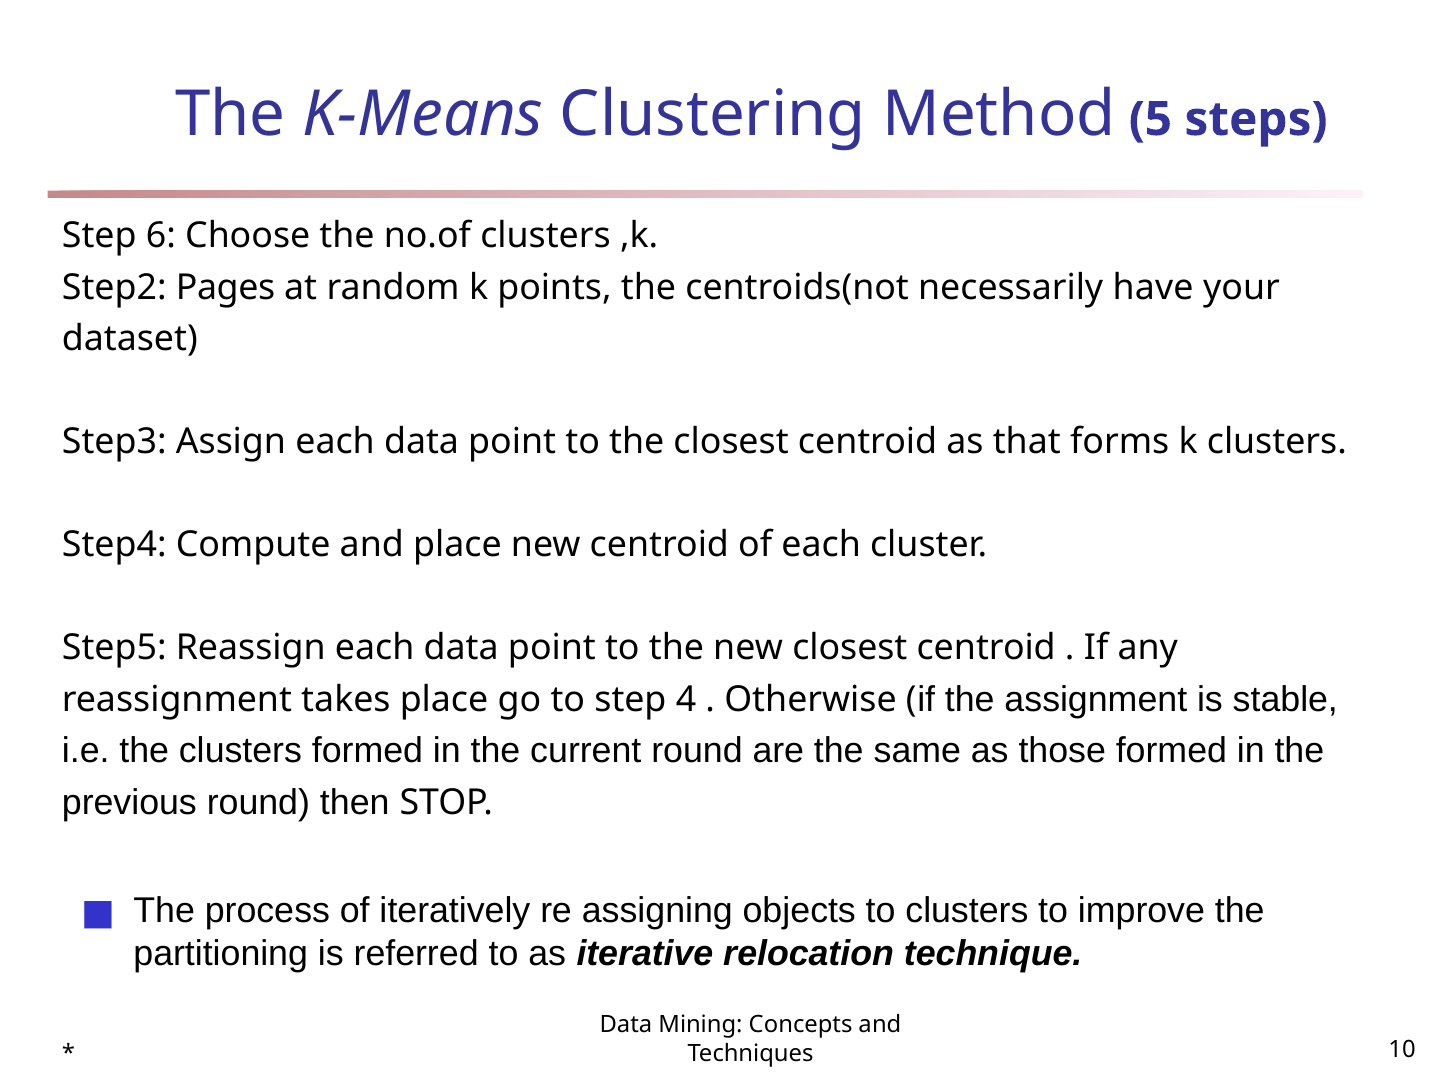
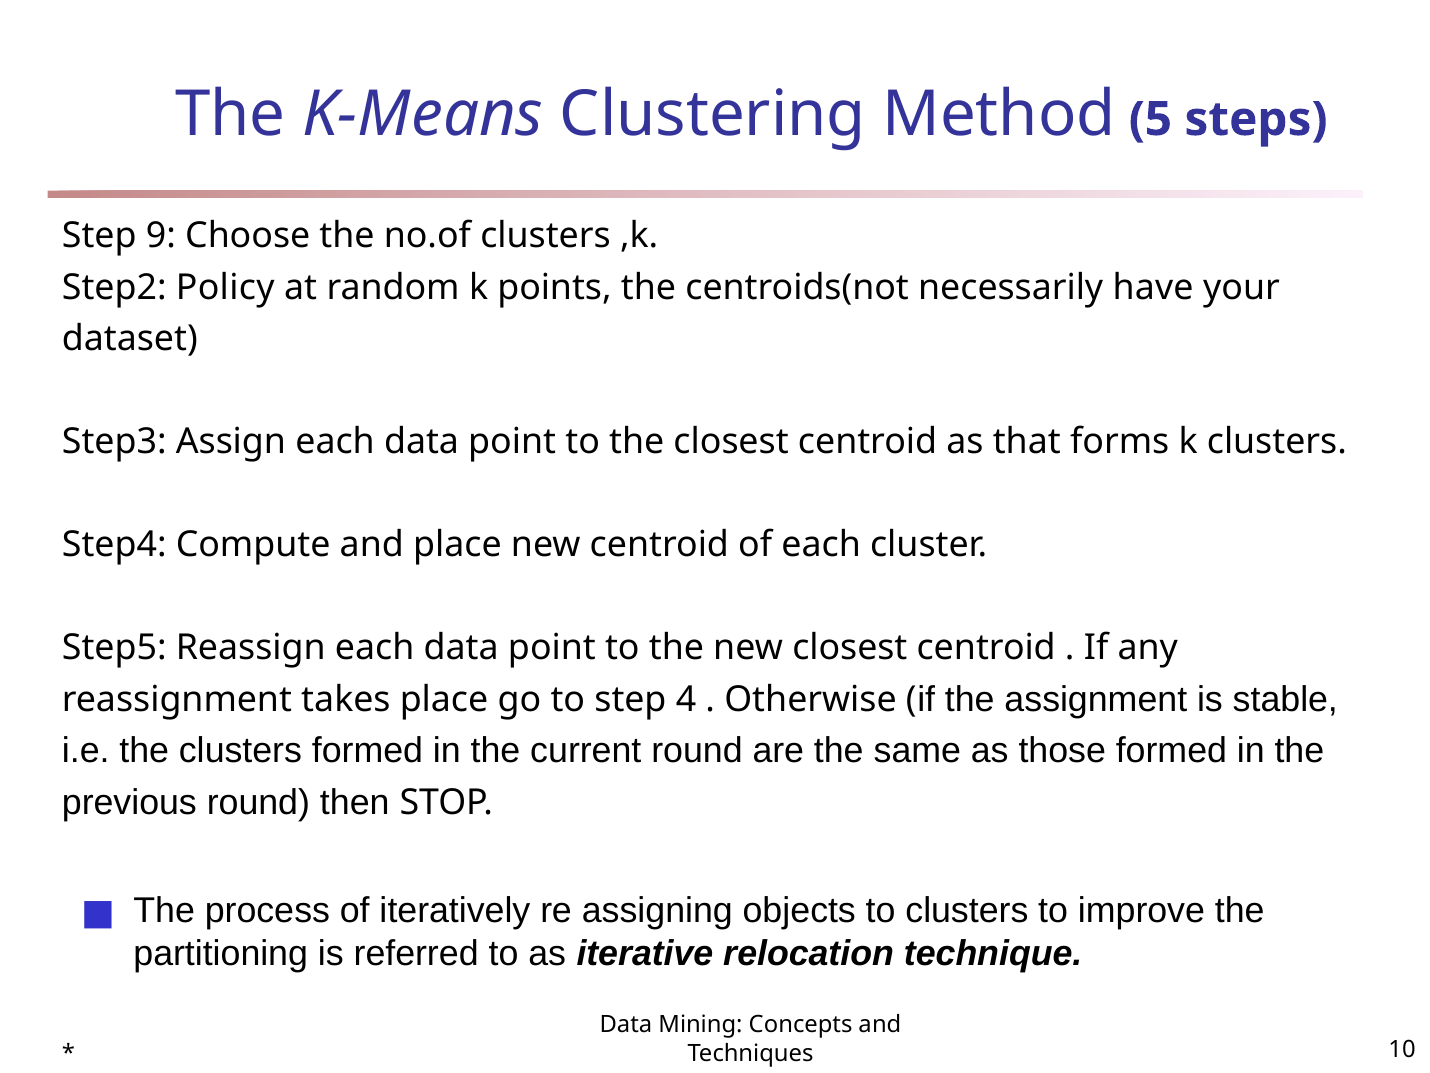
6: 6 -> 9 (161, 236)
Pages: Pages -> Policy (225, 287)
